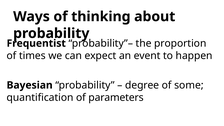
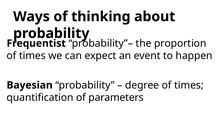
degree of some: some -> times (189, 85)
